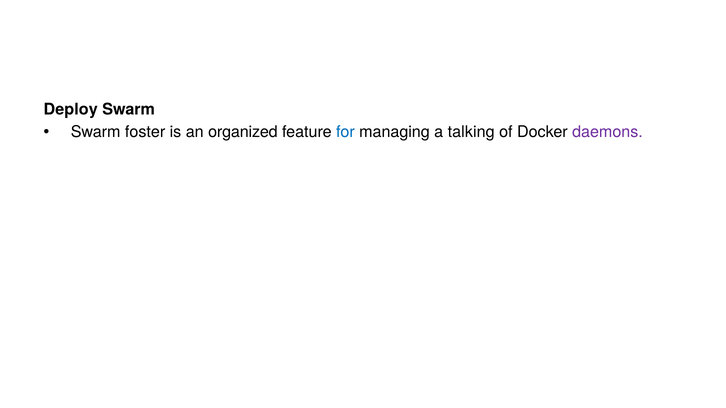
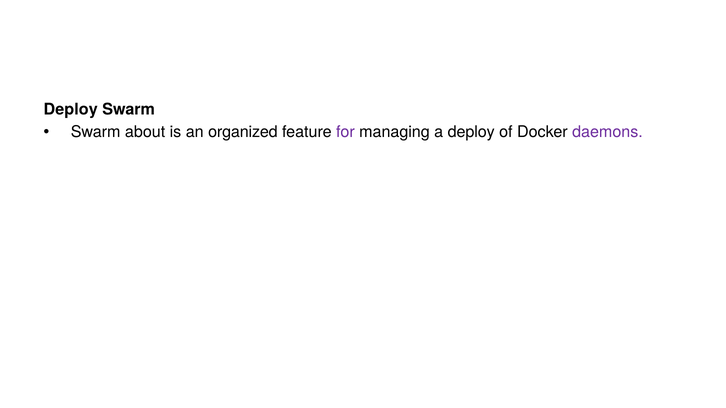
foster: foster -> about (145, 132)
for colour: blue -> purple (345, 132)
a talking: talking -> deploy (471, 132)
